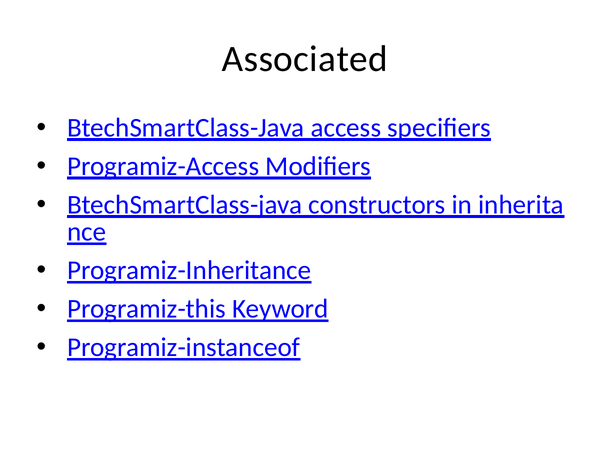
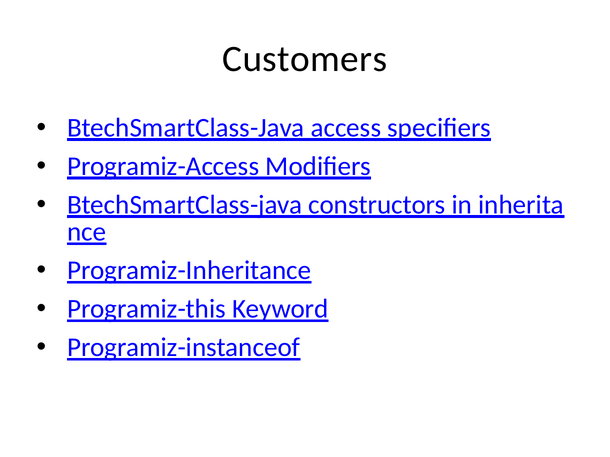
Associated: Associated -> Customers (305, 59)
